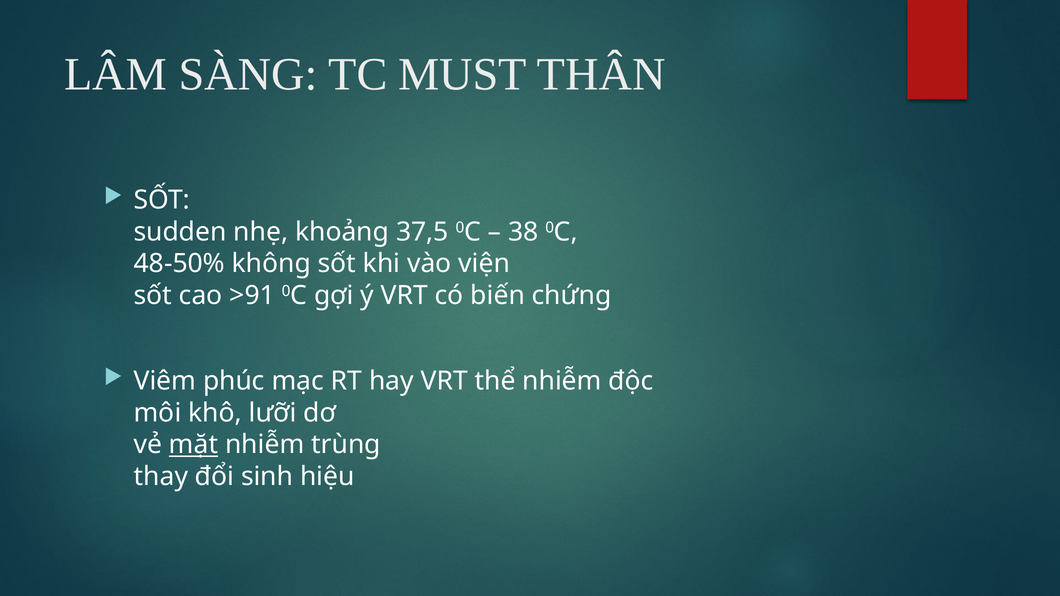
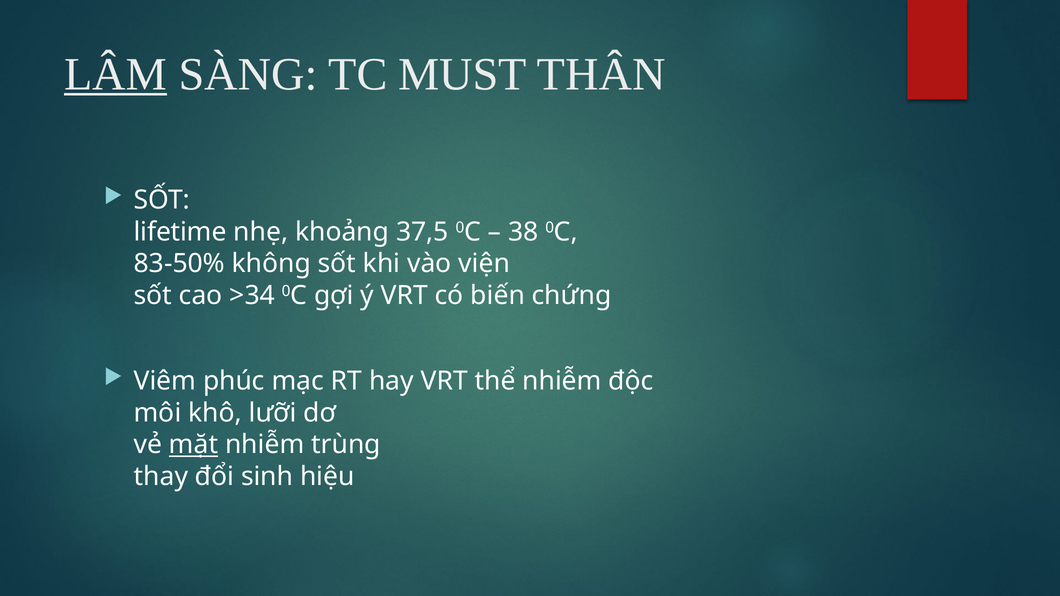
LÂM underline: none -> present (116, 74)
sudden: sudden -> lifetime (180, 232)
48-50%: 48-50% -> 83-50% (179, 264)
>91: >91 -> >34 (252, 296)
